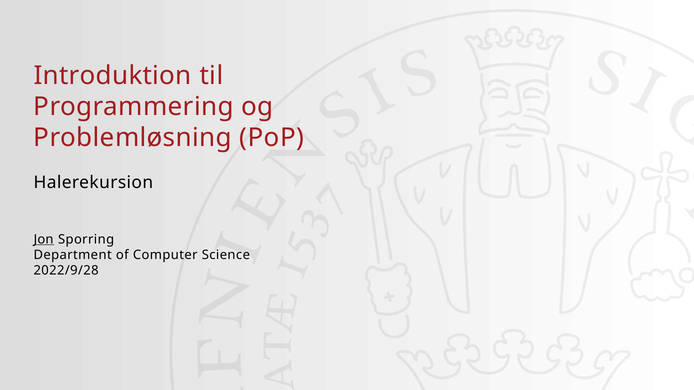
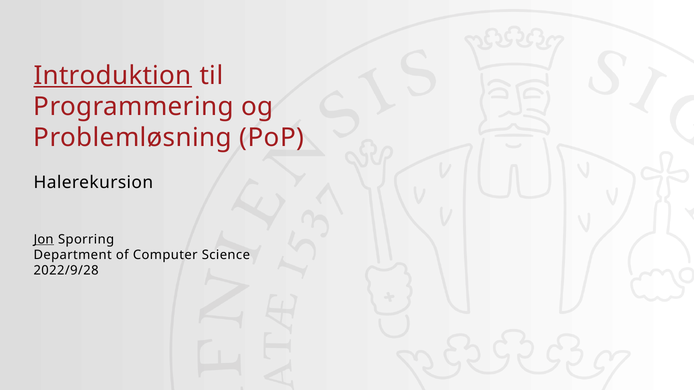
Introduktion underline: none -> present (113, 76)
